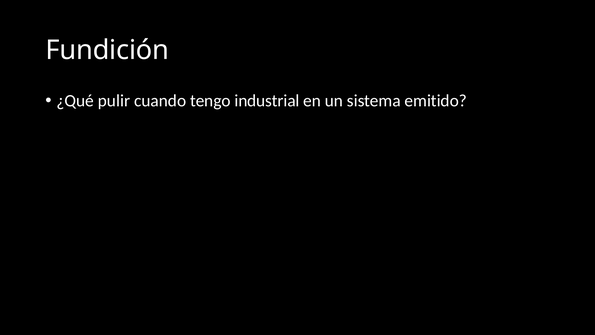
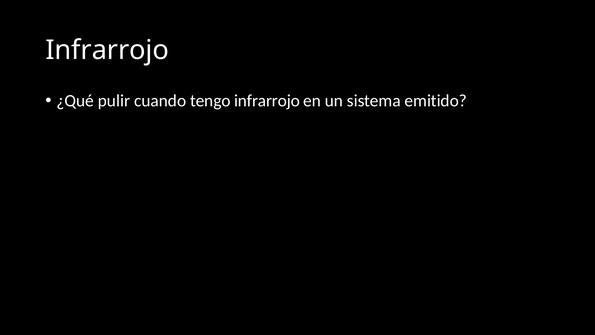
Fundición: Fundición -> Infrarrojo (107, 50)
tengo industrial: industrial -> infrarrojo (267, 101)
